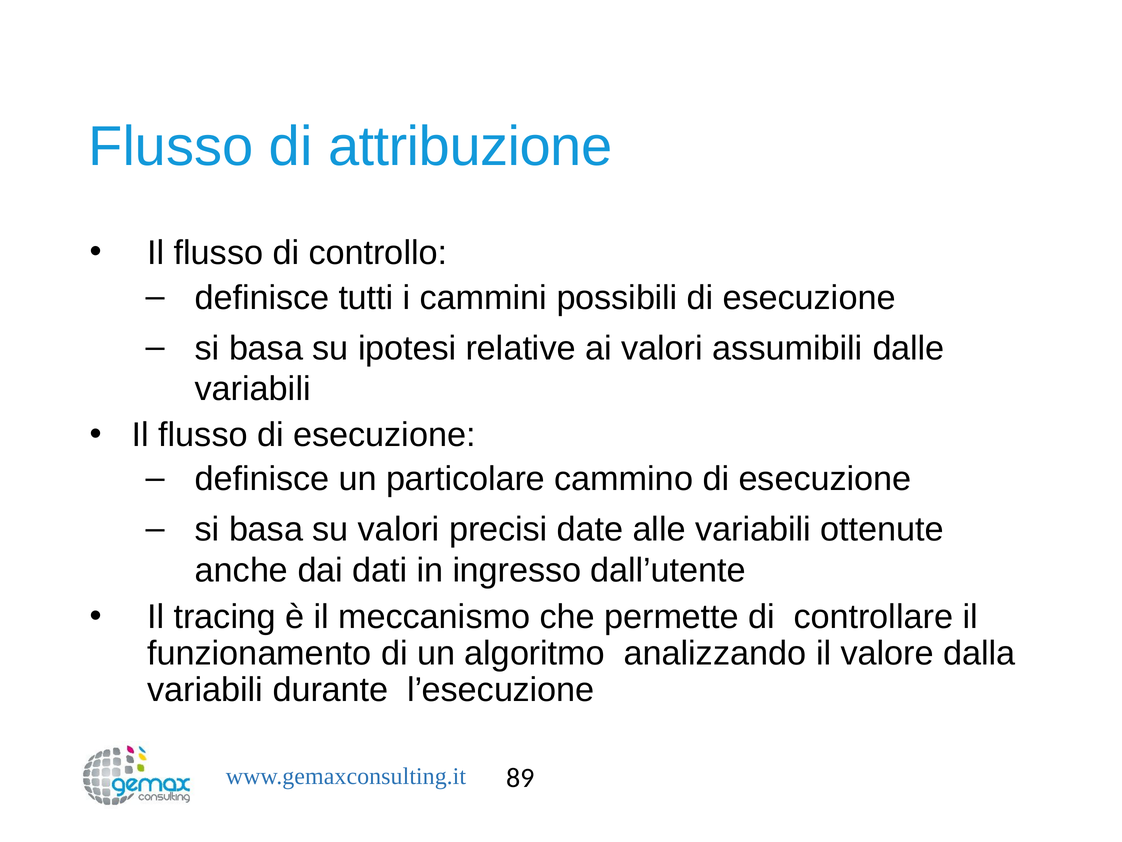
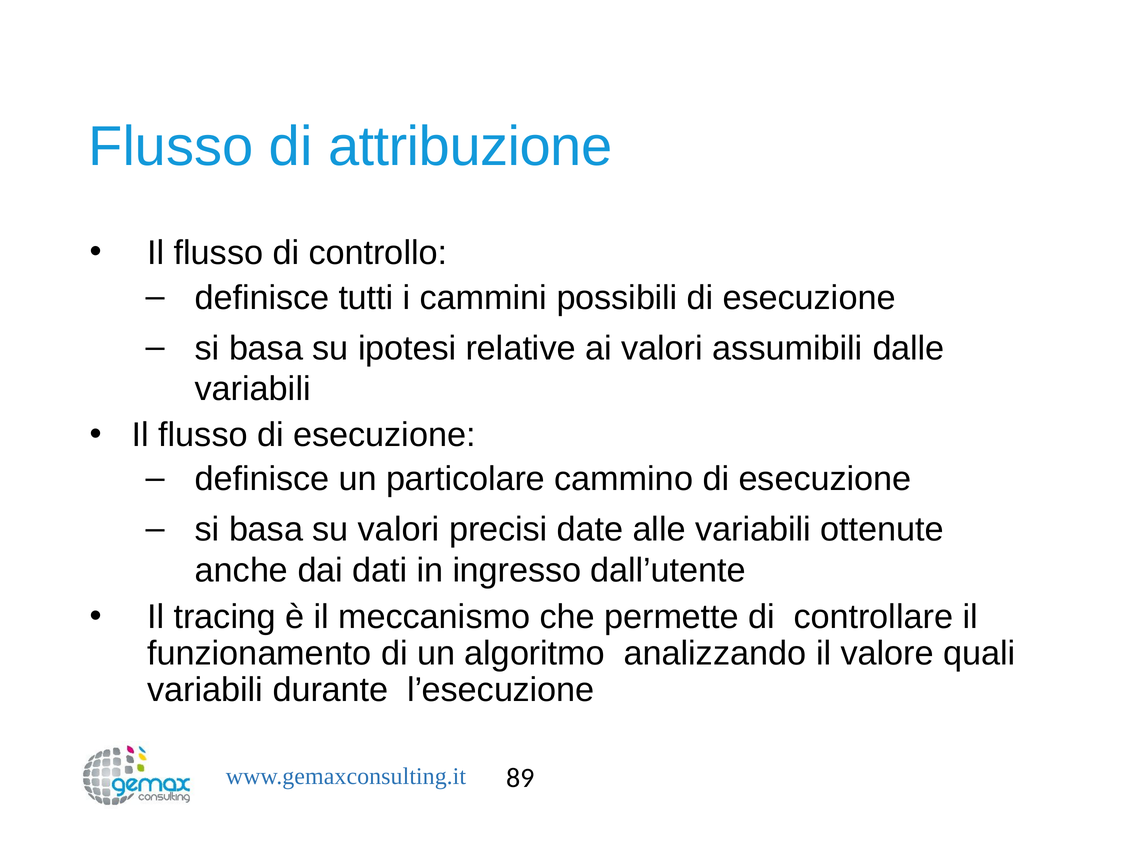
dalla: dalla -> quali (979, 653)
